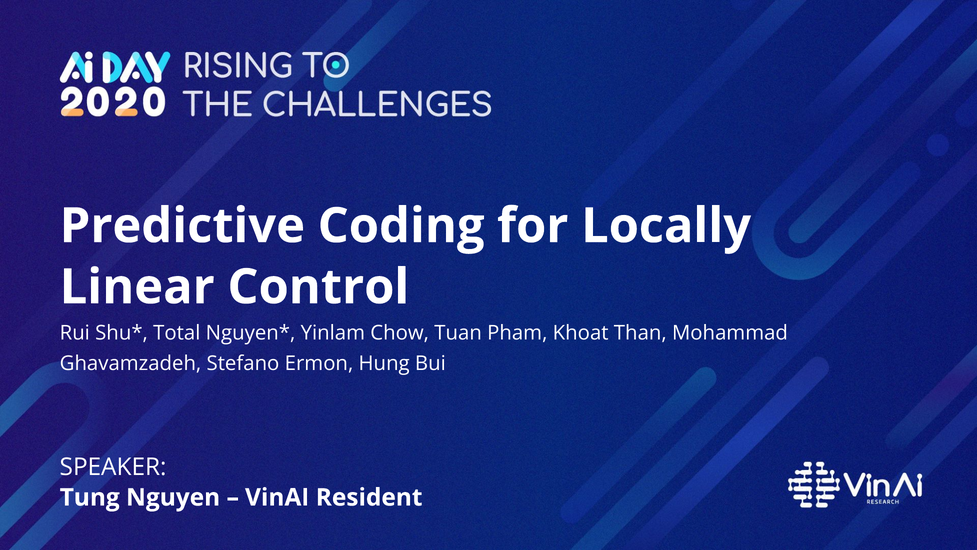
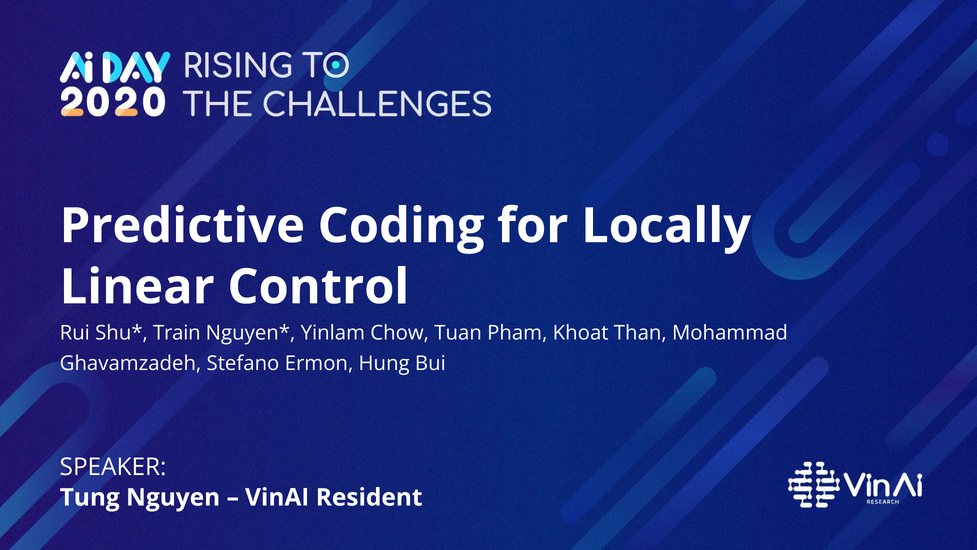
Total: Total -> Train (177, 333)
